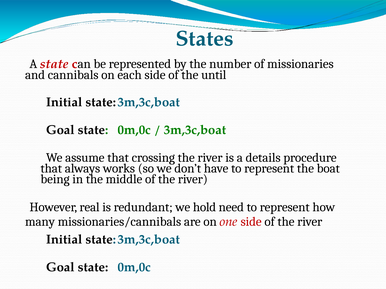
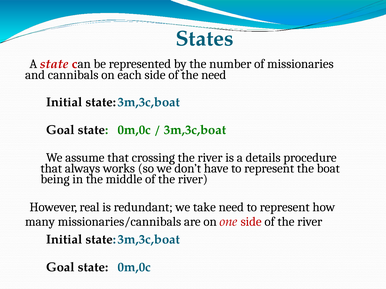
the until: until -> need (214, 75)
hold: hold -> take (204, 208)
